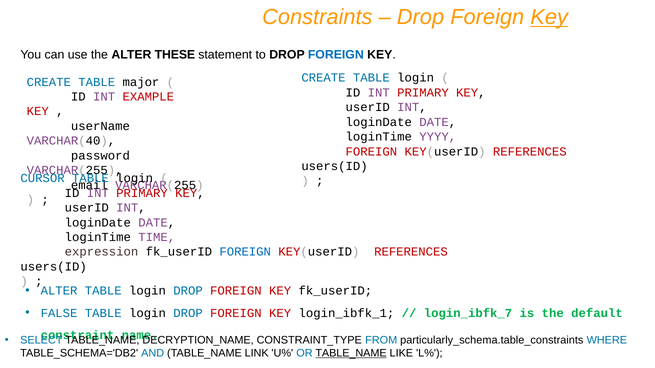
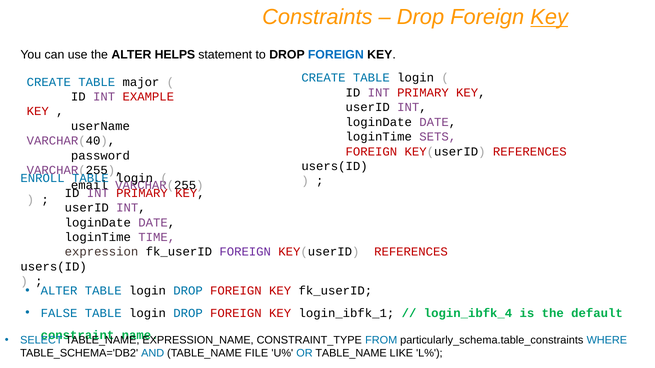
THESE: THESE -> HELPS (175, 55)
YYYY: YYYY -> SETS (438, 137)
CURSOR: CURSOR -> ENROLL (43, 179)
FOREIGN colour: blue -> purple (245, 252)
login_ibfk_7: login_ibfk_7 -> login_ibfk_4 (468, 313)
DECRYPTION_NAME: DECRYPTION_NAME -> EXPRESSION_NAME (198, 340)
LINK: LINK -> FILE (257, 354)
TABLE_NAME underline: present -> none (351, 354)
